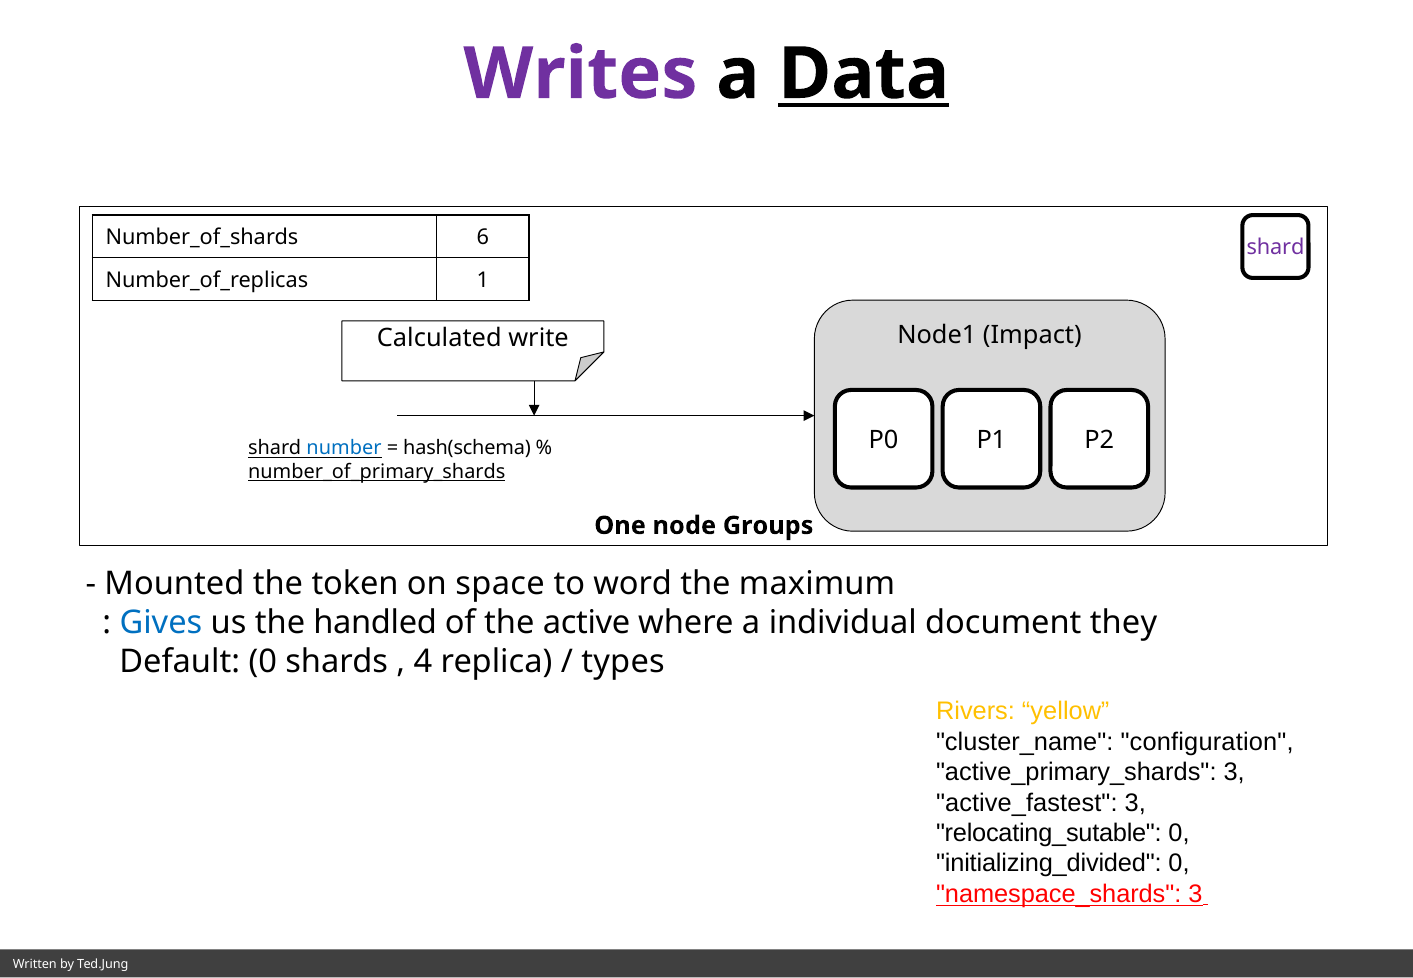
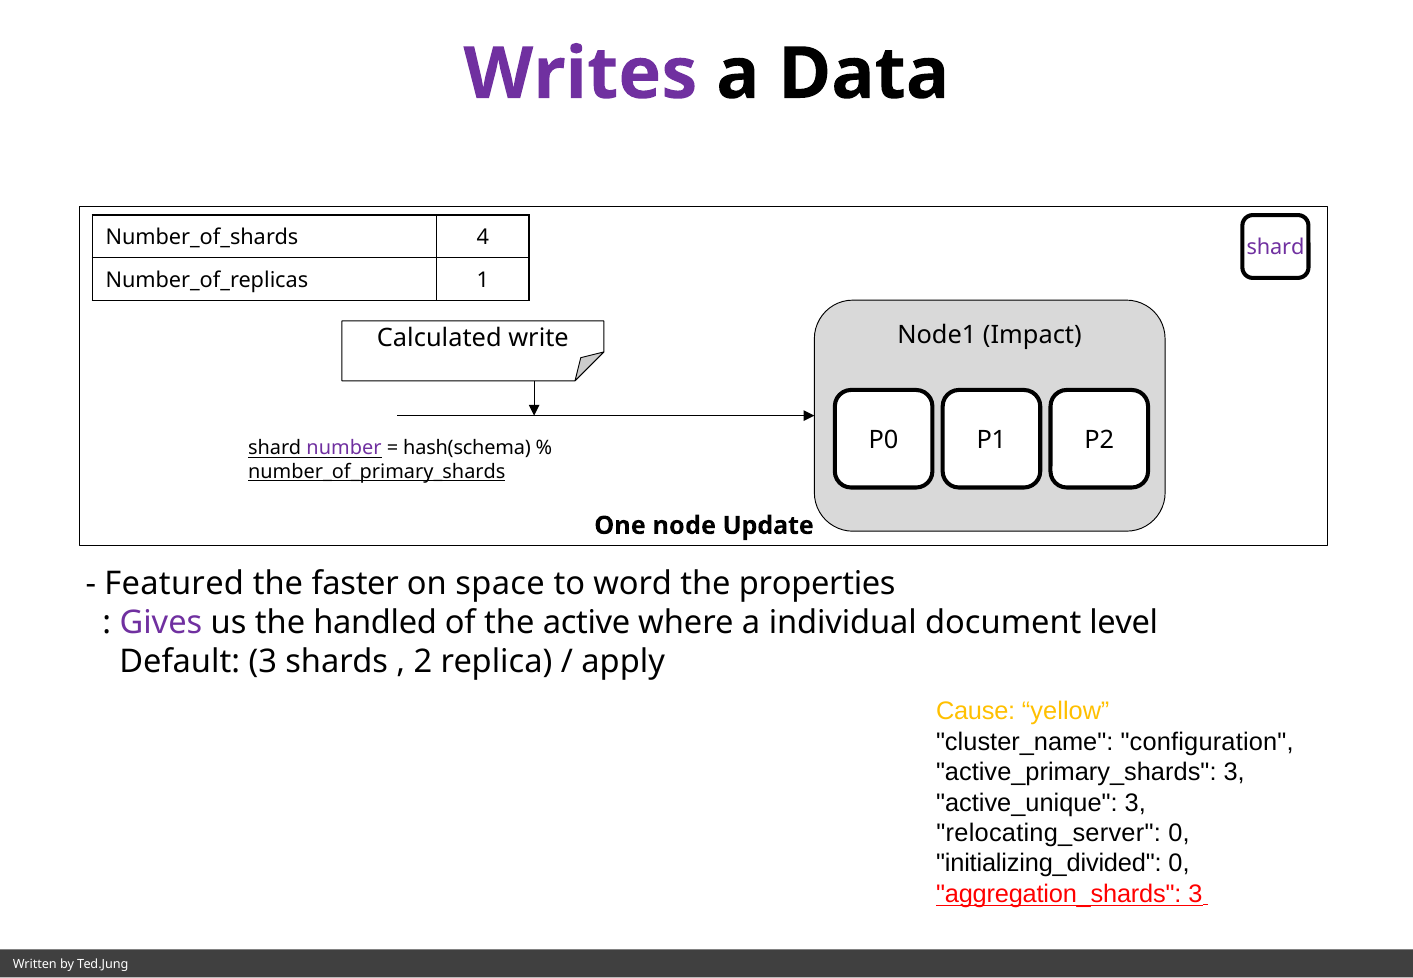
Data underline: present -> none (864, 74)
6: 6 -> 4 (483, 238)
number colour: blue -> purple (344, 448)
Groups: Groups -> Update (768, 526)
Mounted: Mounted -> Featured (174, 584)
token: token -> faster (355, 584)
maximum: maximum -> properties (817, 584)
Gives colour: blue -> purple (161, 623)
they: they -> level (1124, 623)
Default 0: 0 -> 3 (263, 662)
4: 4 -> 2 (423, 662)
types: types -> apply (623, 662)
Rivers: Rivers -> Cause (976, 712)
active_fastest: active_fastest -> active_unique (1027, 803)
relocating_sutable: relocating_sutable -> relocating_server (1049, 833)
namespace_shards: namespace_shards -> aggregation_shards (1059, 894)
